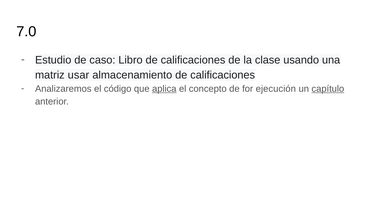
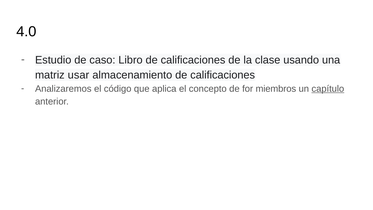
7.0: 7.0 -> 4.0 (26, 32)
aplica underline: present -> none (164, 89)
ejecución: ejecución -> miembros (276, 89)
